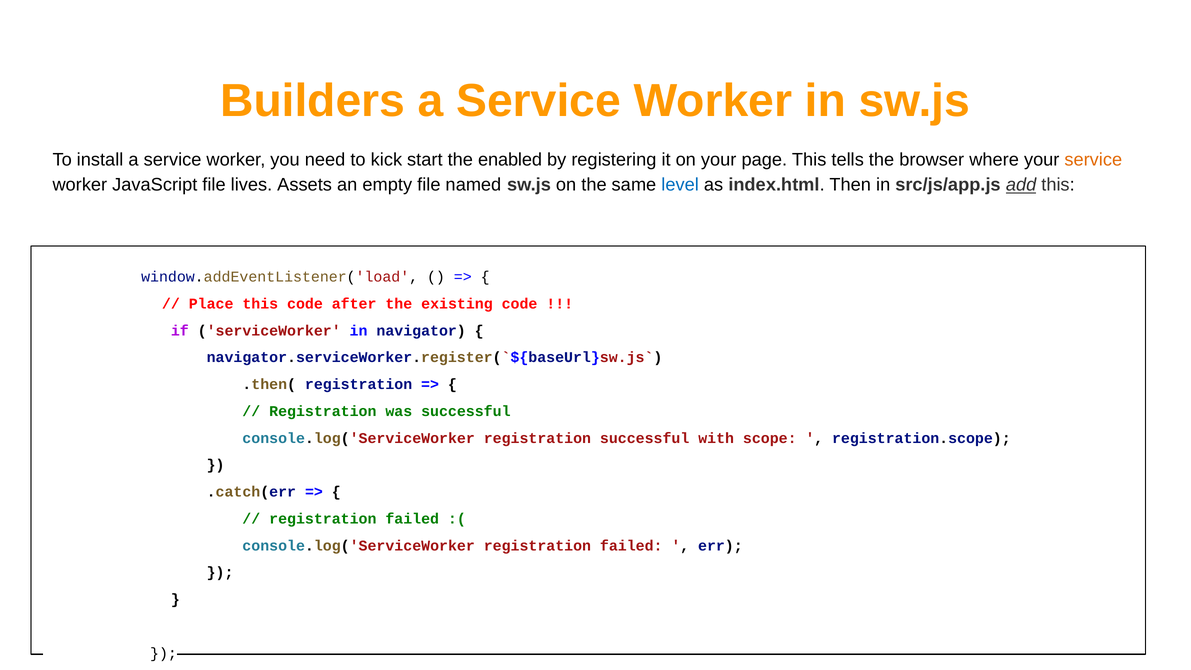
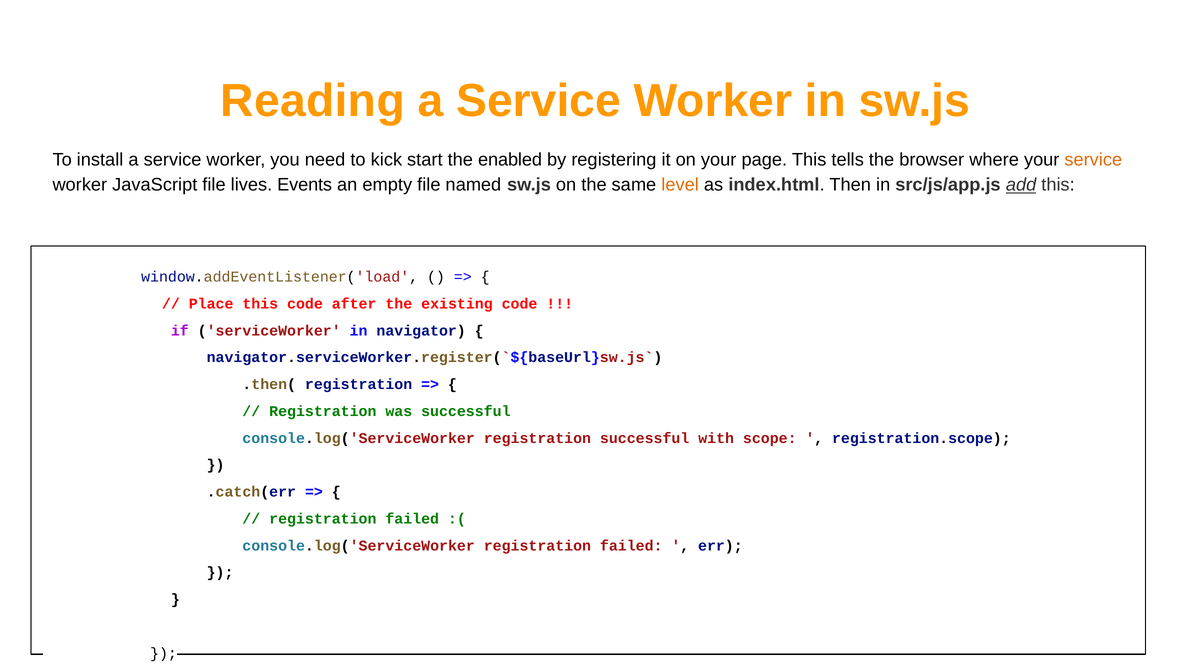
Builders: Builders -> Reading (313, 101)
Assets: Assets -> Events (305, 185)
level colour: blue -> orange (680, 185)
